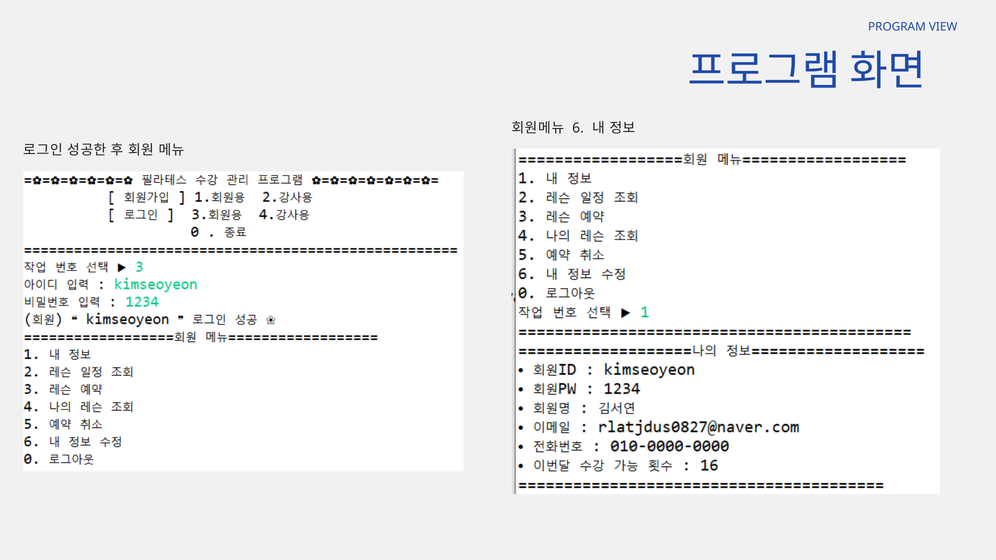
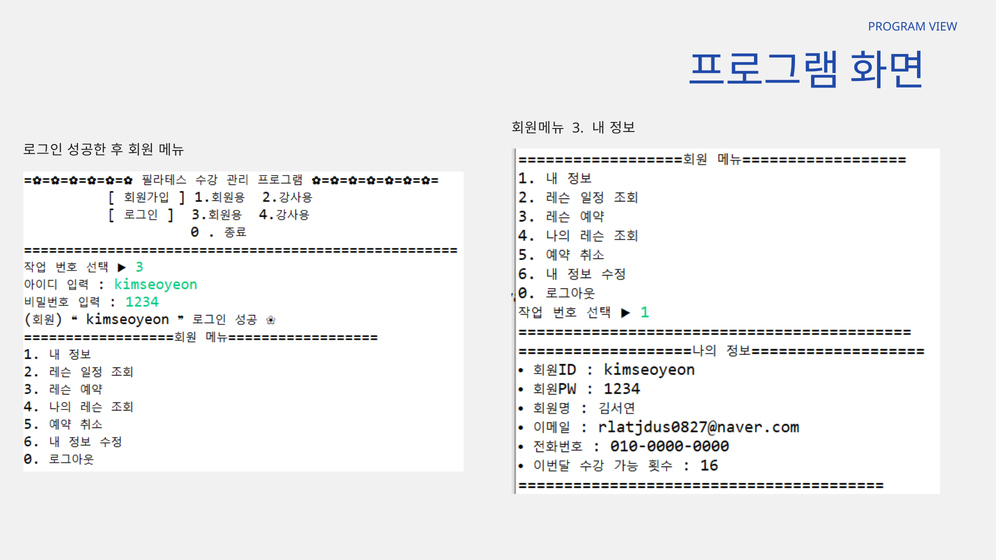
6: 6 -> 3 (578, 128)
